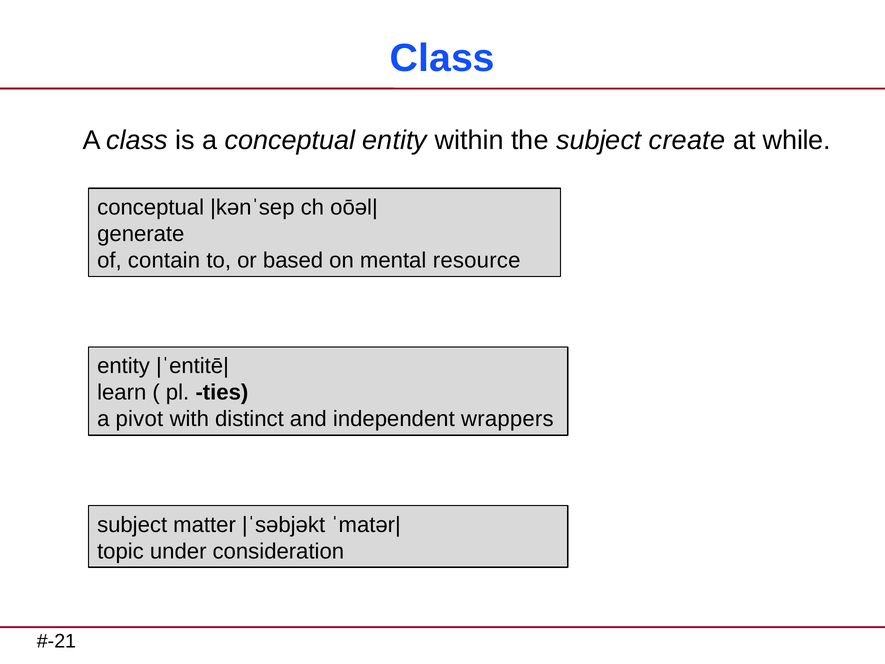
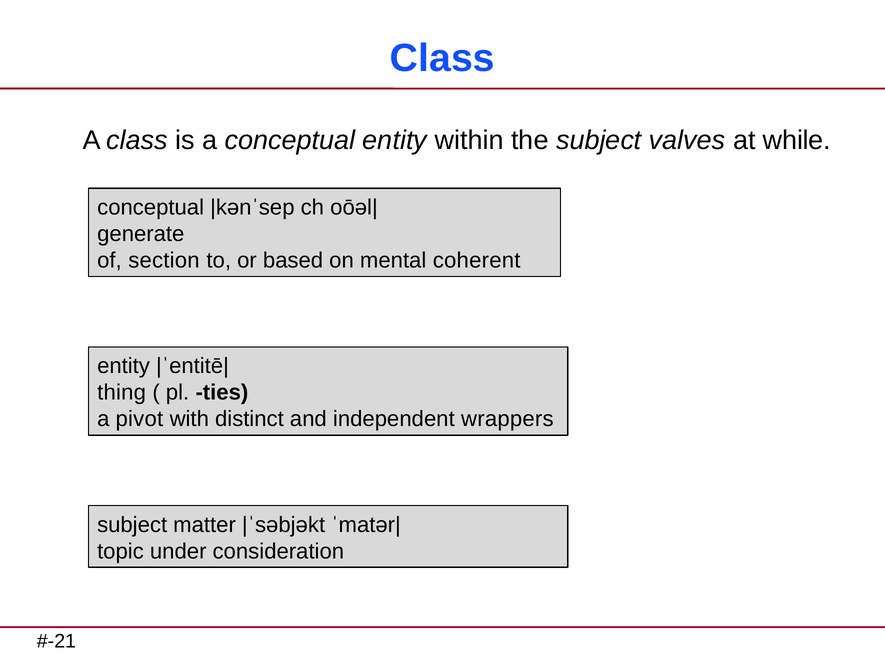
create: create -> valves (687, 140)
contain: contain -> section (164, 260)
resource: resource -> coherent (477, 260)
learn: learn -> thing (122, 392)
